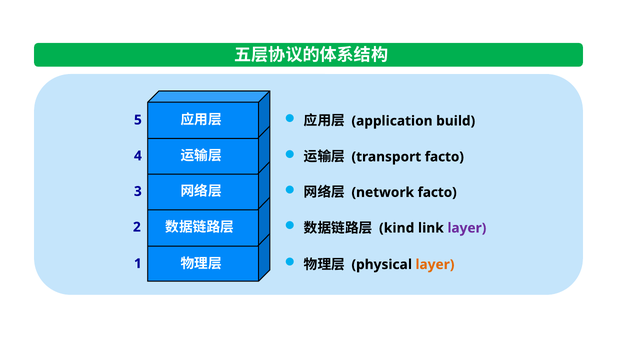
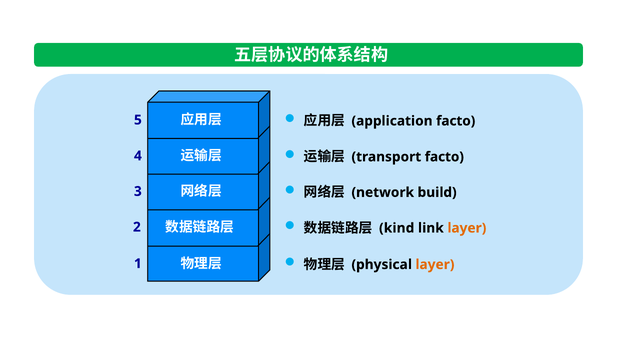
application build: build -> facto (456, 121)
network facto: facto -> build (437, 192)
layer colour: purple -> orange (467, 228)
